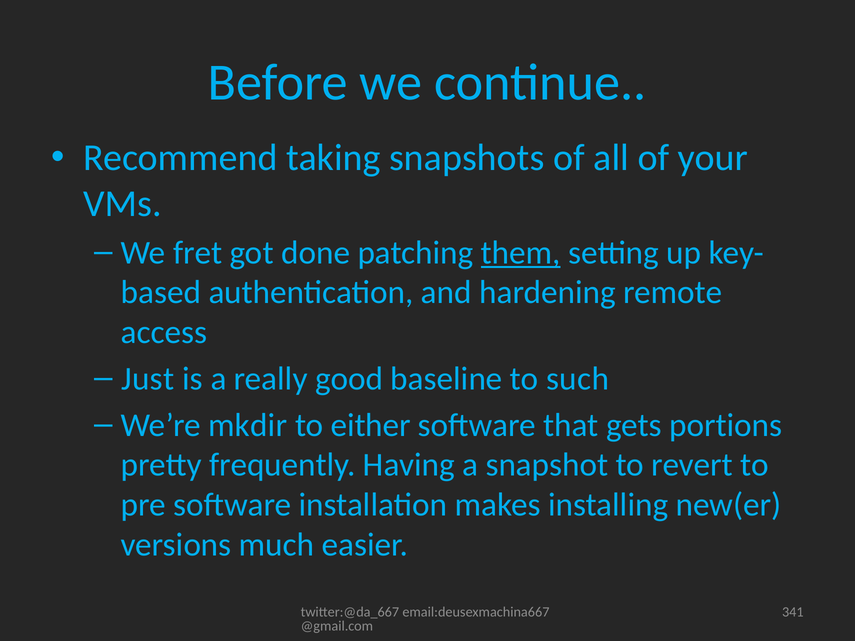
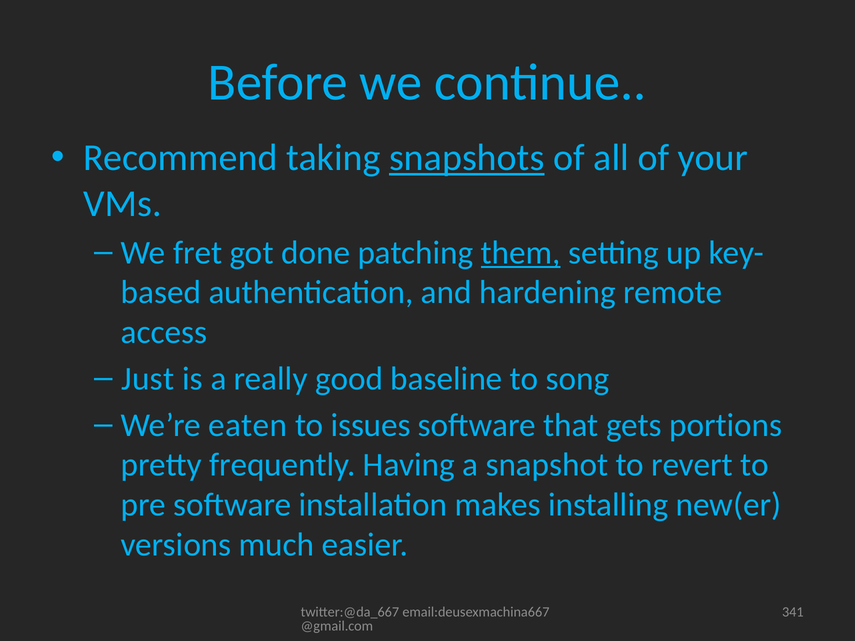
snapshots underline: none -> present (467, 158)
such: such -> song (578, 379)
mkdir: mkdir -> eaten (248, 425)
either: either -> issues (371, 425)
